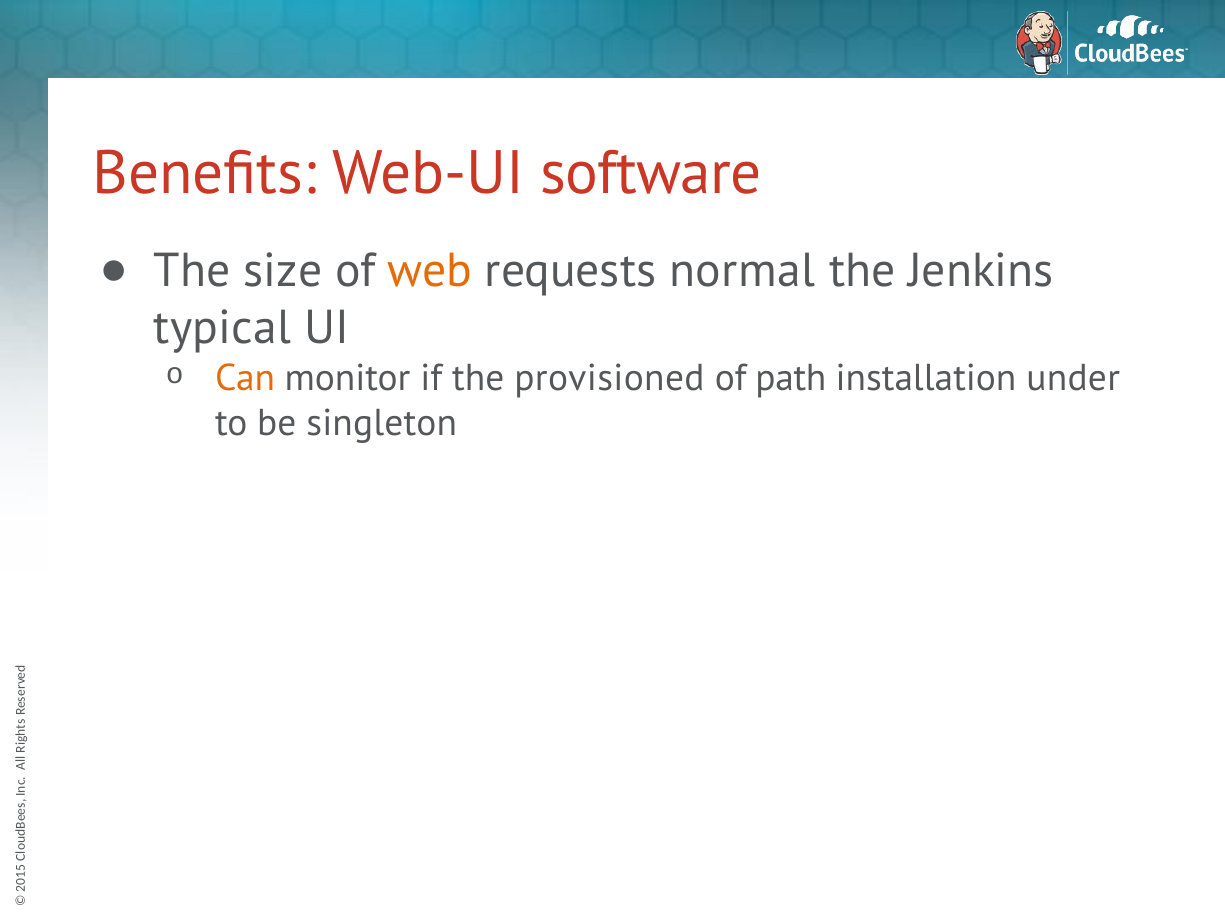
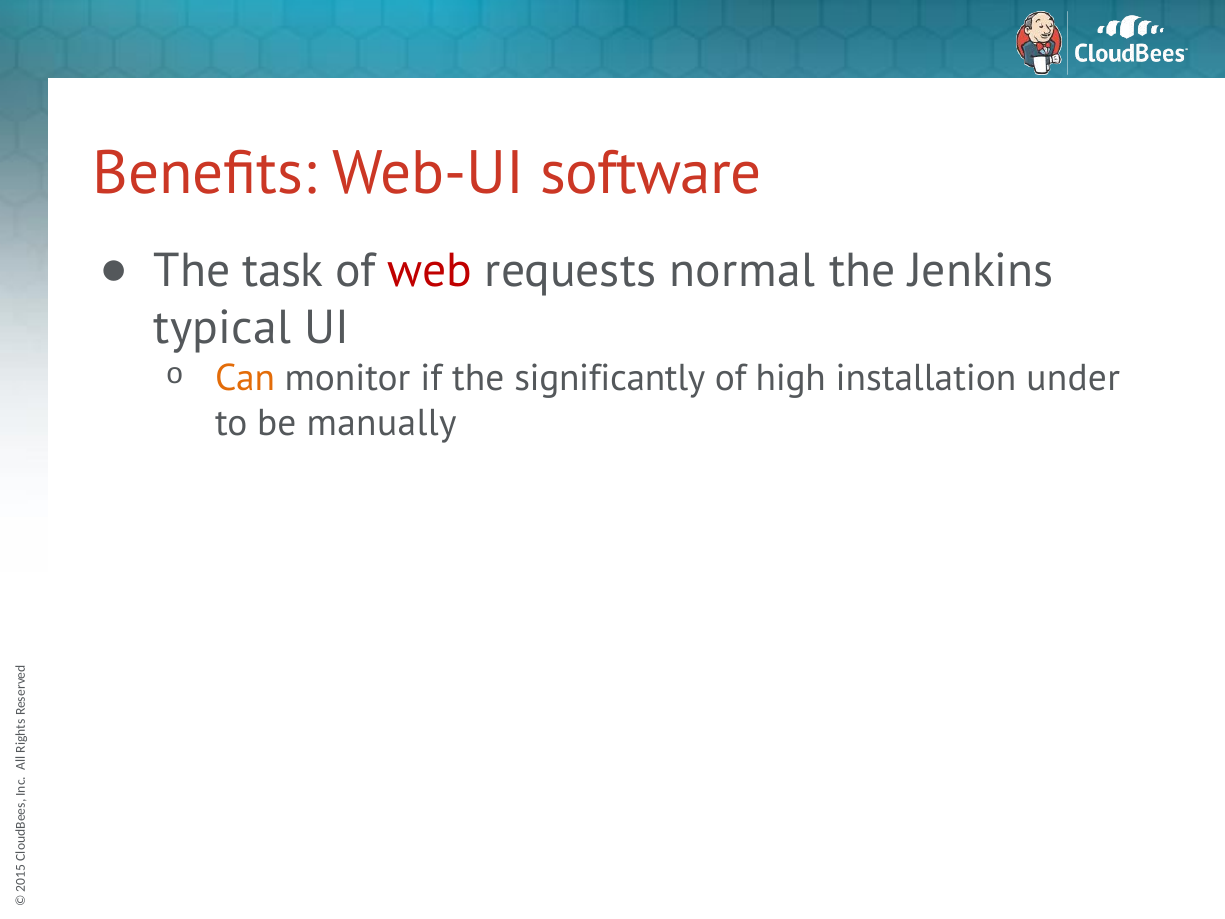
size: size -> task (283, 271)
web colour: orange -> red (430, 271)
provisioned: provisioned -> significantly (610, 378)
path: path -> high (791, 378)
singleton: singleton -> manually (382, 423)
